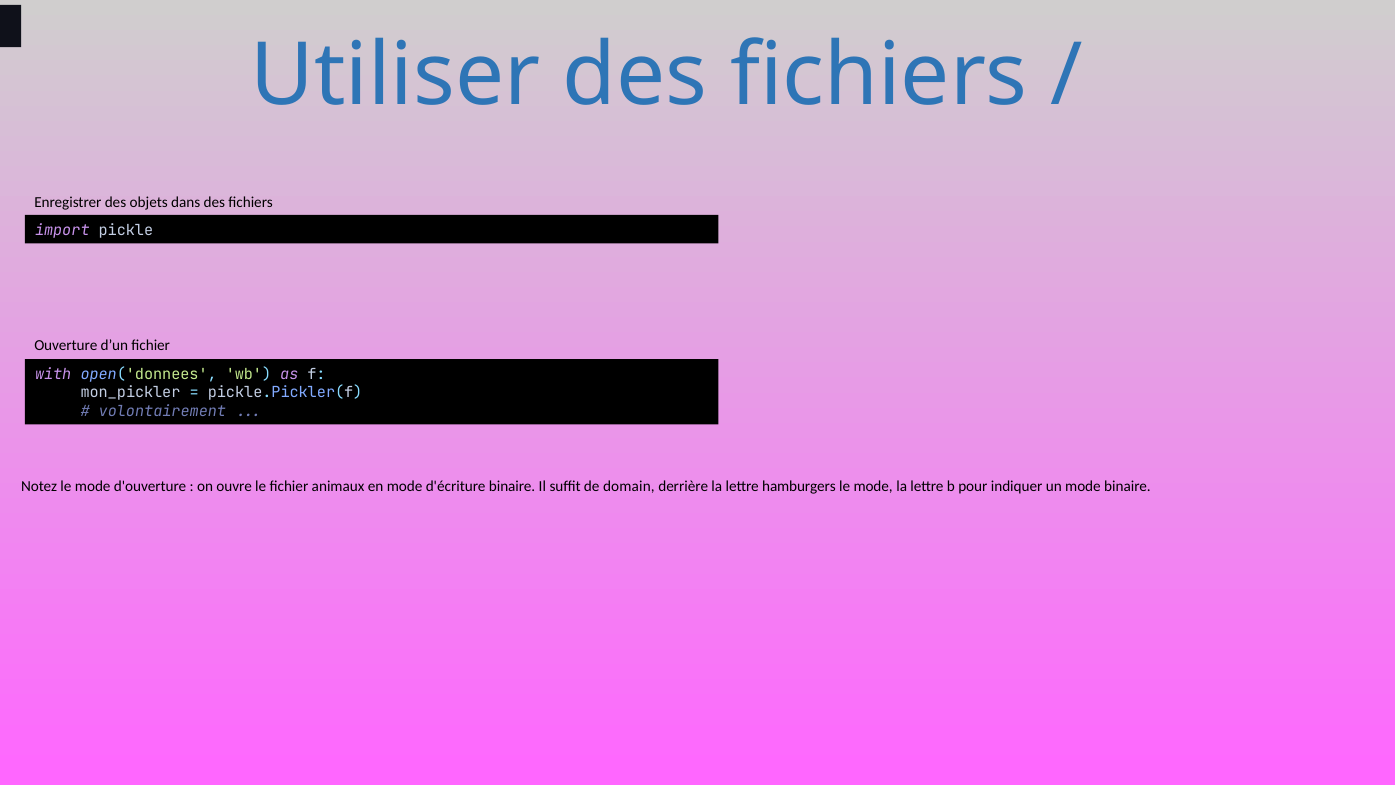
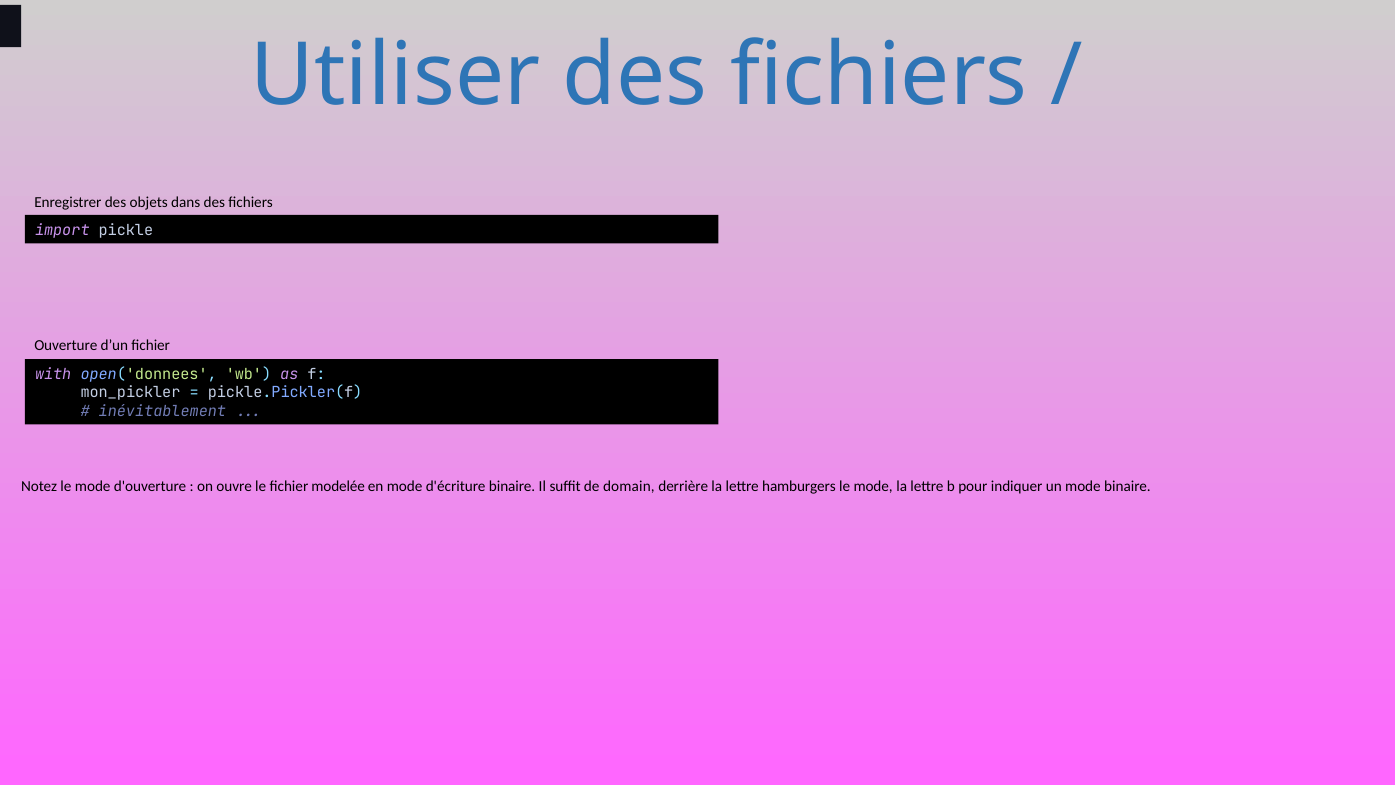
volontairement: volontairement -> inévitablement (162, 411)
animaux: animaux -> modelée (338, 486)
